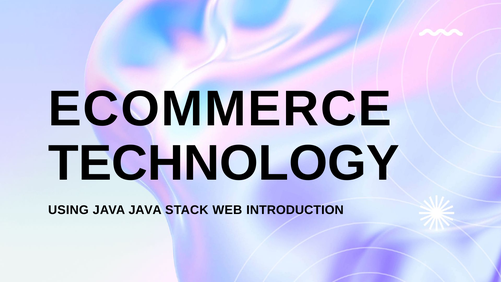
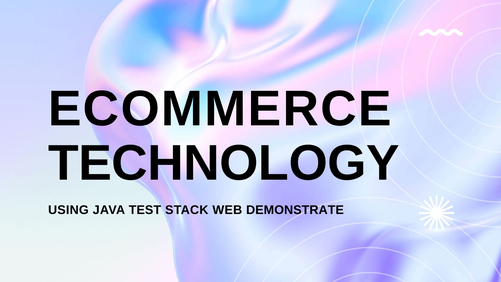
JAVA JAVA: JAVA -> TEST (145, 210)
INTRODUCTION: INTRODUCTION -> DEMONSTRATE (295, 210)
